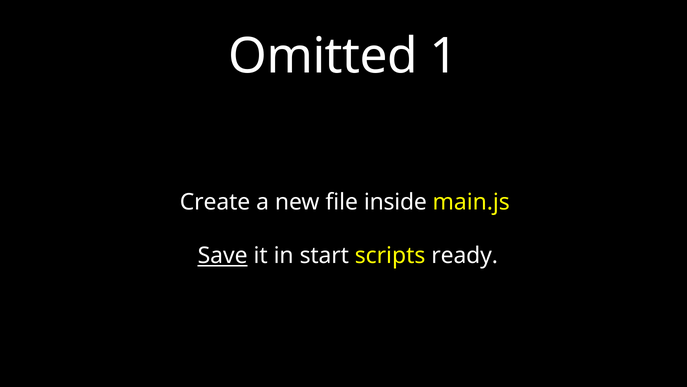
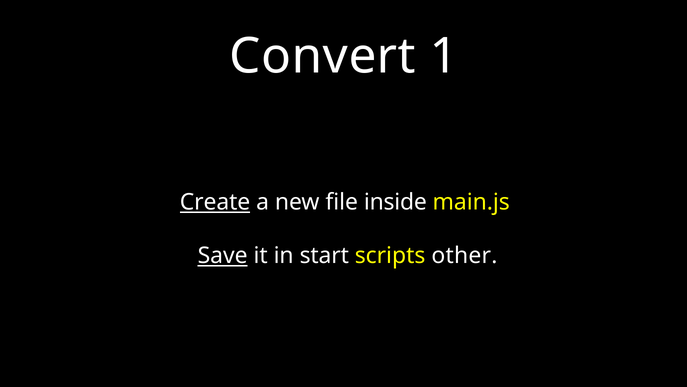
Omitted: Omitted -> Convert (323, 56)
Create underline: none -> present (215, 202)
ready: ready -> other (464, 255)
